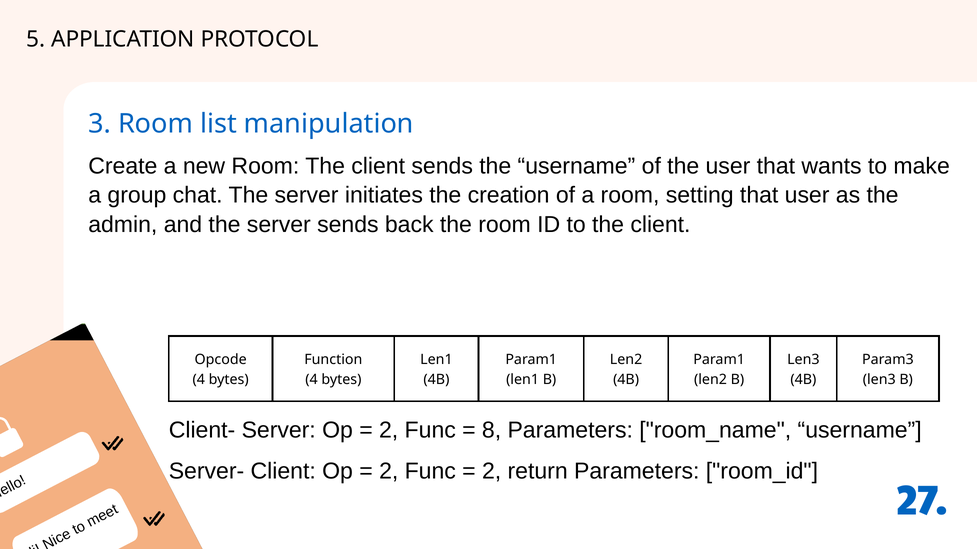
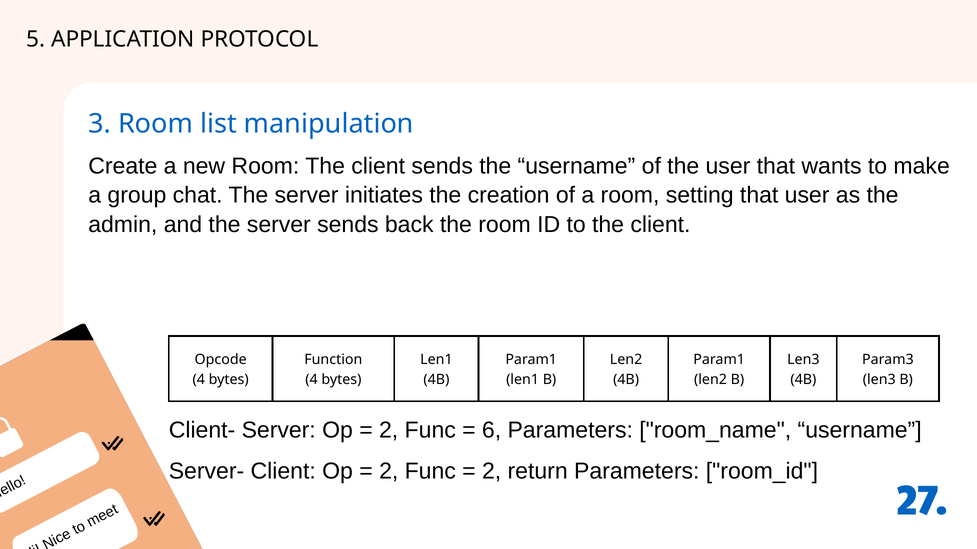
8: 8 -> 6 (492, 431)
